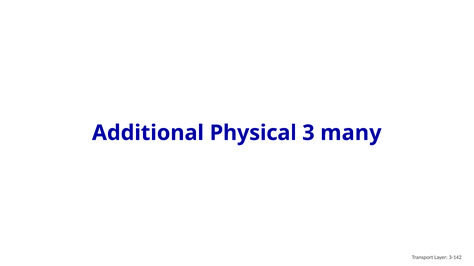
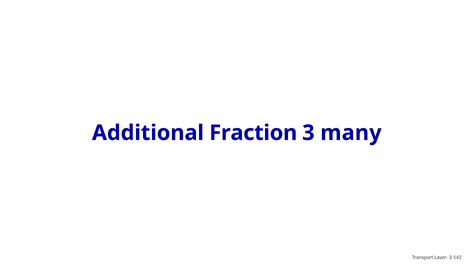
Physical: Physical -> Fraction (253, 133)
